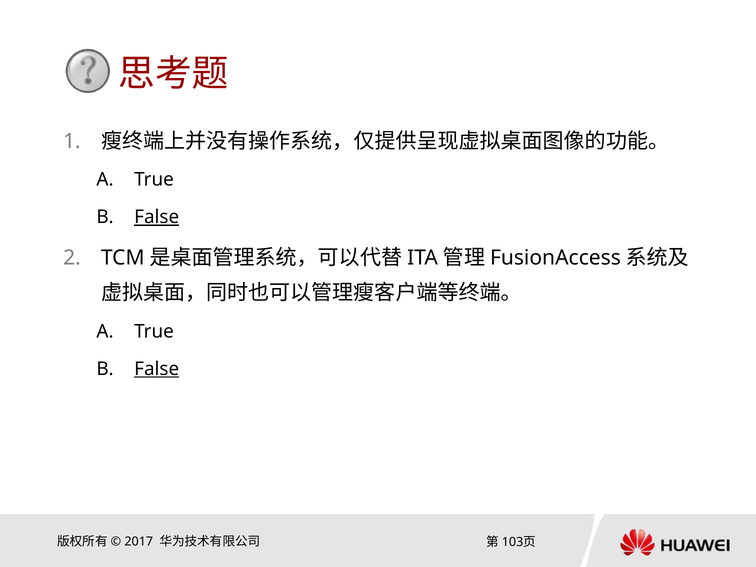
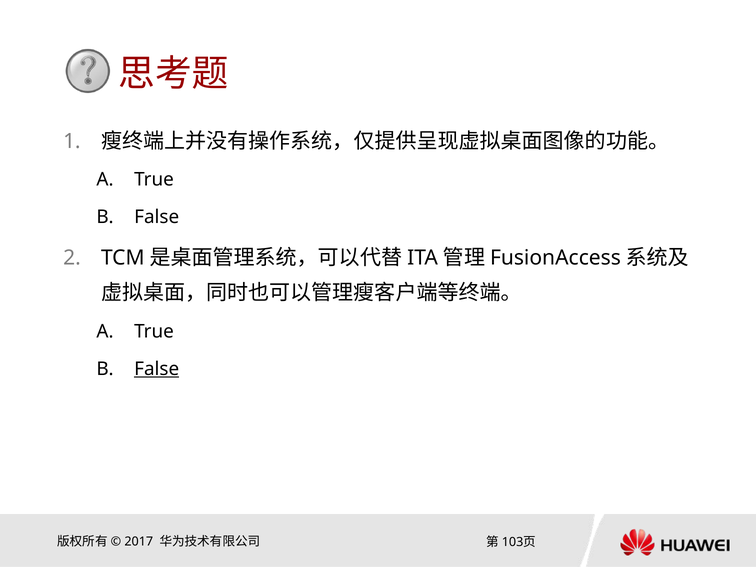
False underline: present -> none (157, 217)
